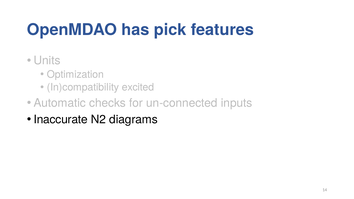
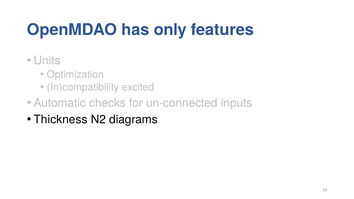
pick: pick -> only (170, 30)
Inaccurate: Inaccurate -> Thickness (61, 119)
